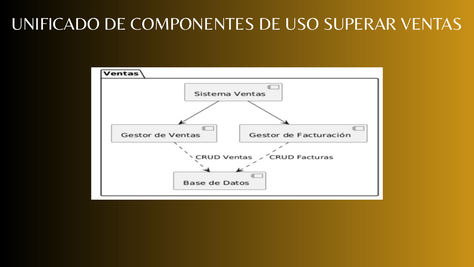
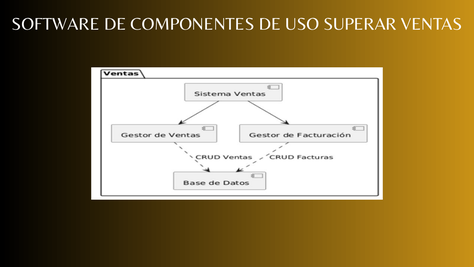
UNIFICADO: UNIFICADO -> SOFTWARE (56, 24)
